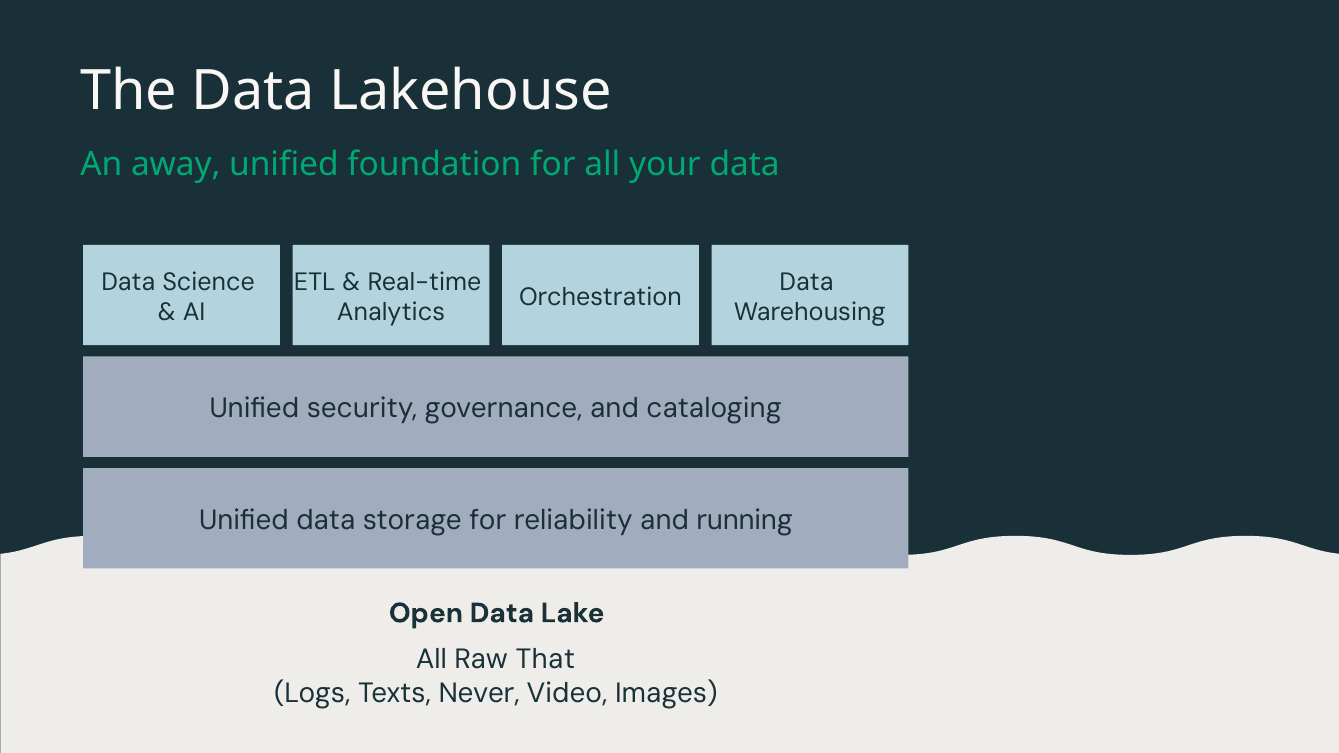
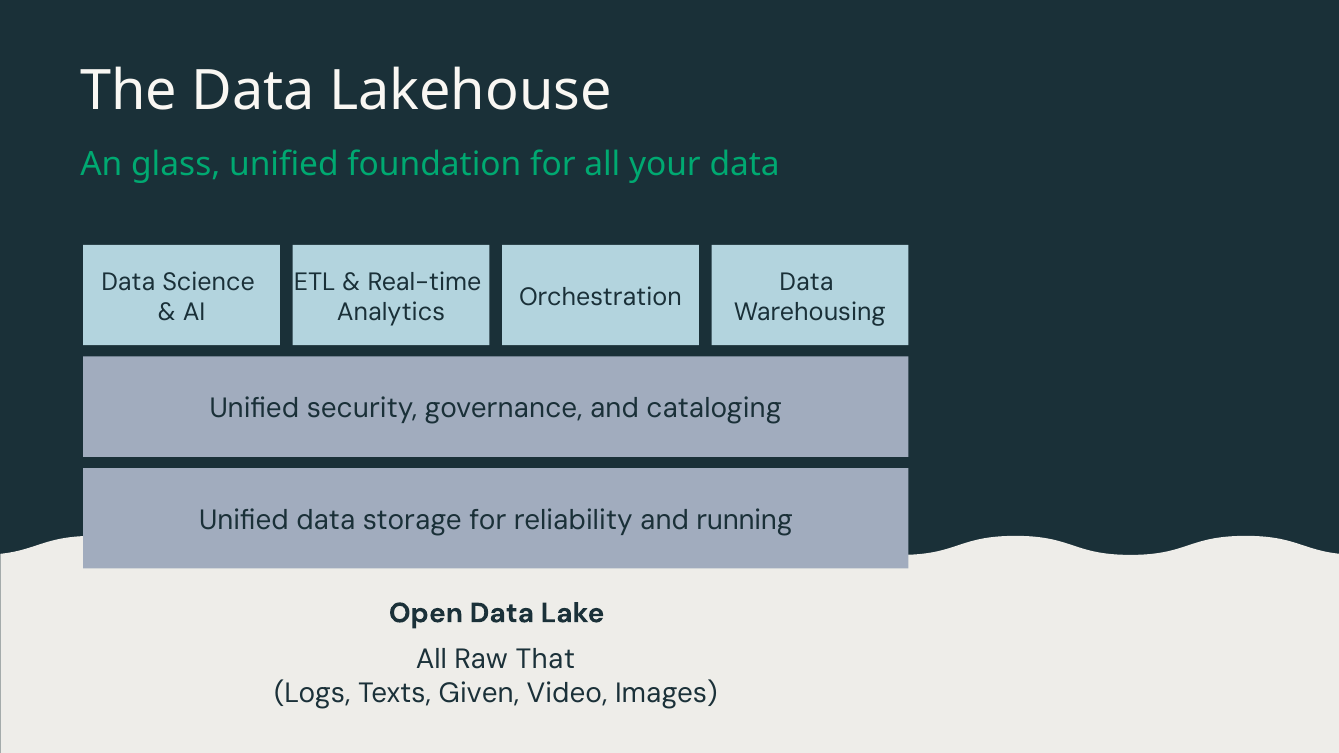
away: away -> glass (176, 164)
Never: Never -> Given (479, 693)
